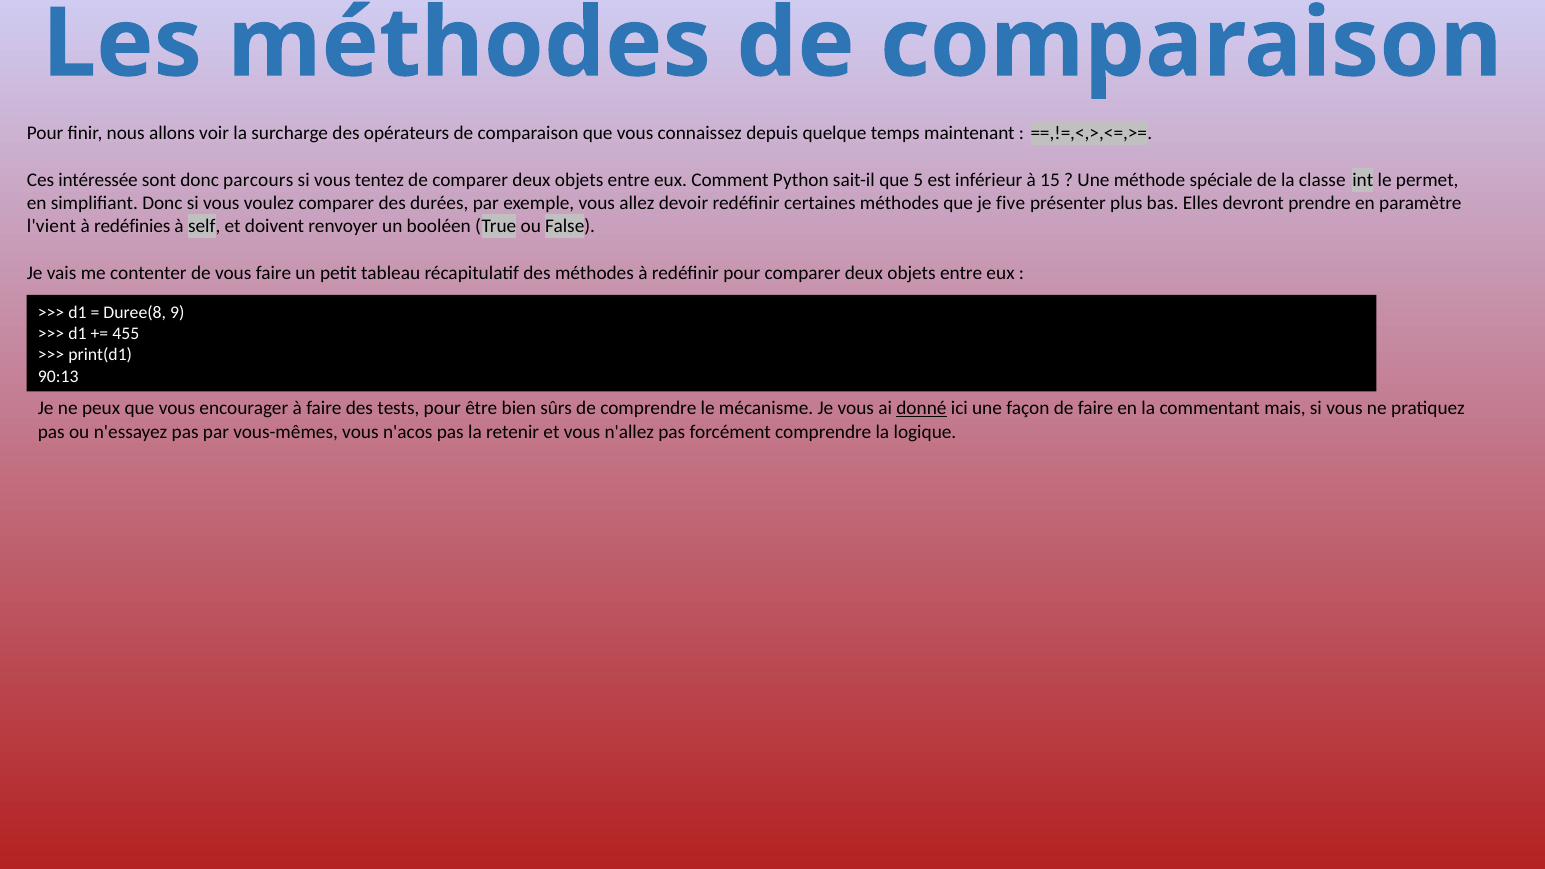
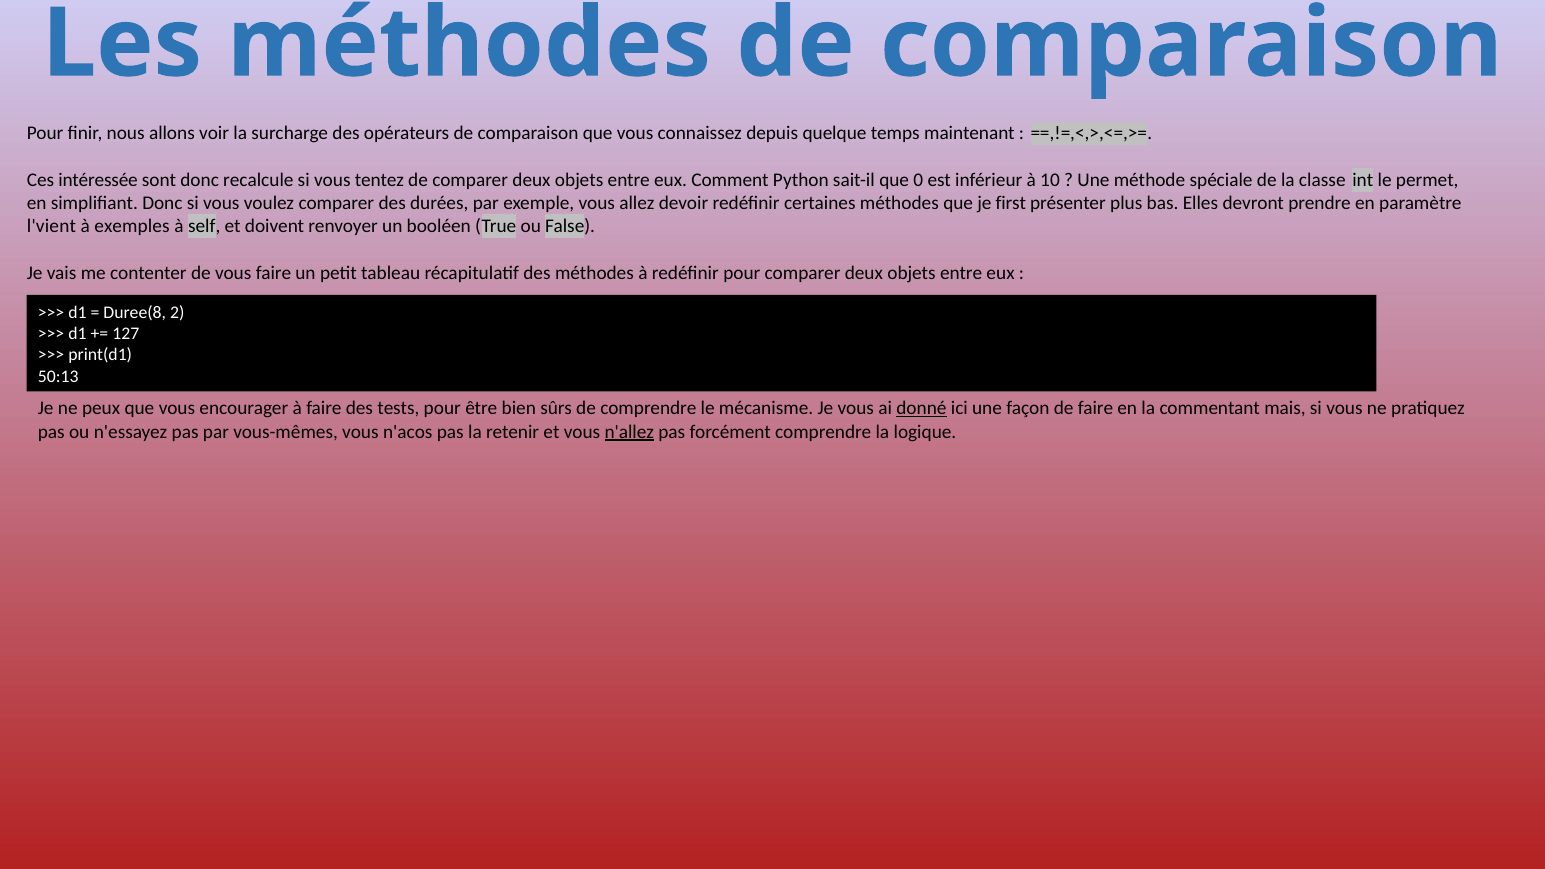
parcours: parcours -> recalcule (258, 180)
5: 5 -> 0 (918, 180)
15: 15 -> 10 (1050, 180)
five: five -> first (1011, 203)
redéfinies: redéfinies -> exemples (132, 226)
9: 9 -> 2 (177, 313)
455: 455 -> 127 (126, 334)
90:13: 90:13 -> 50:13 (58, 376)
n'allez underline: none -> present (629, 432)
